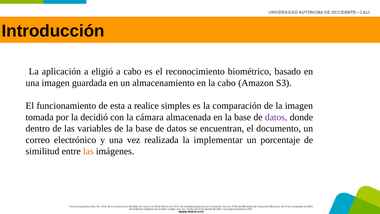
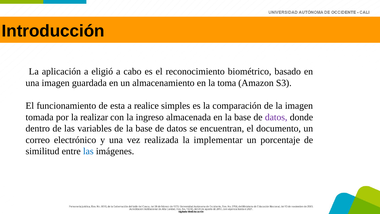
la cabo: cabo -> toma (227, 83)
decidió: decidió -> realizar (94, 117)
cámara: cámara -> ingreso (150, 117)
las colour: orange -> blue (88, 151)
